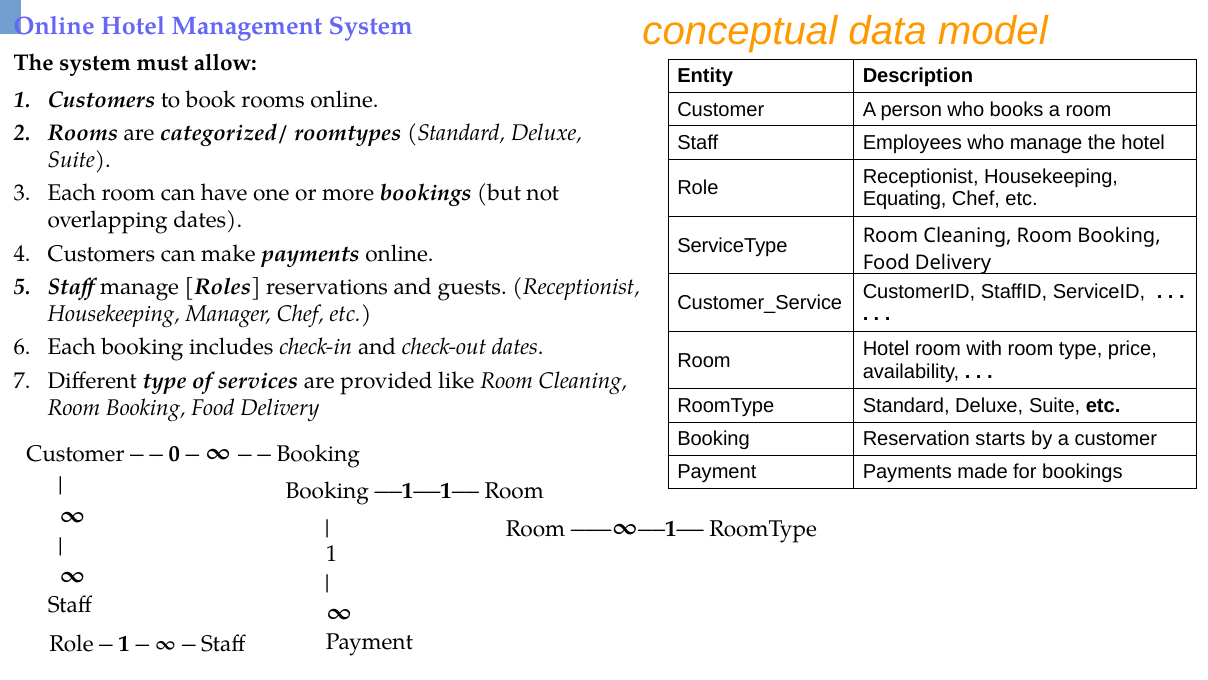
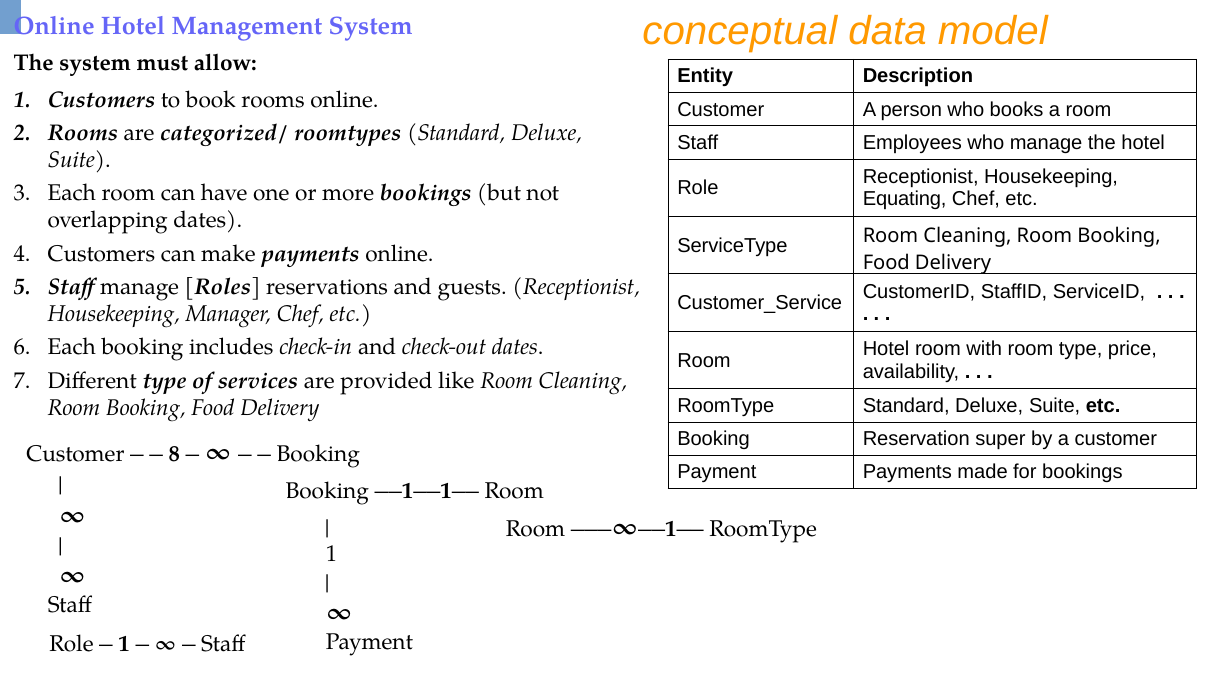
starts: starts -> super (1000, 439)
0: 0 -> 8 (174, 454)
